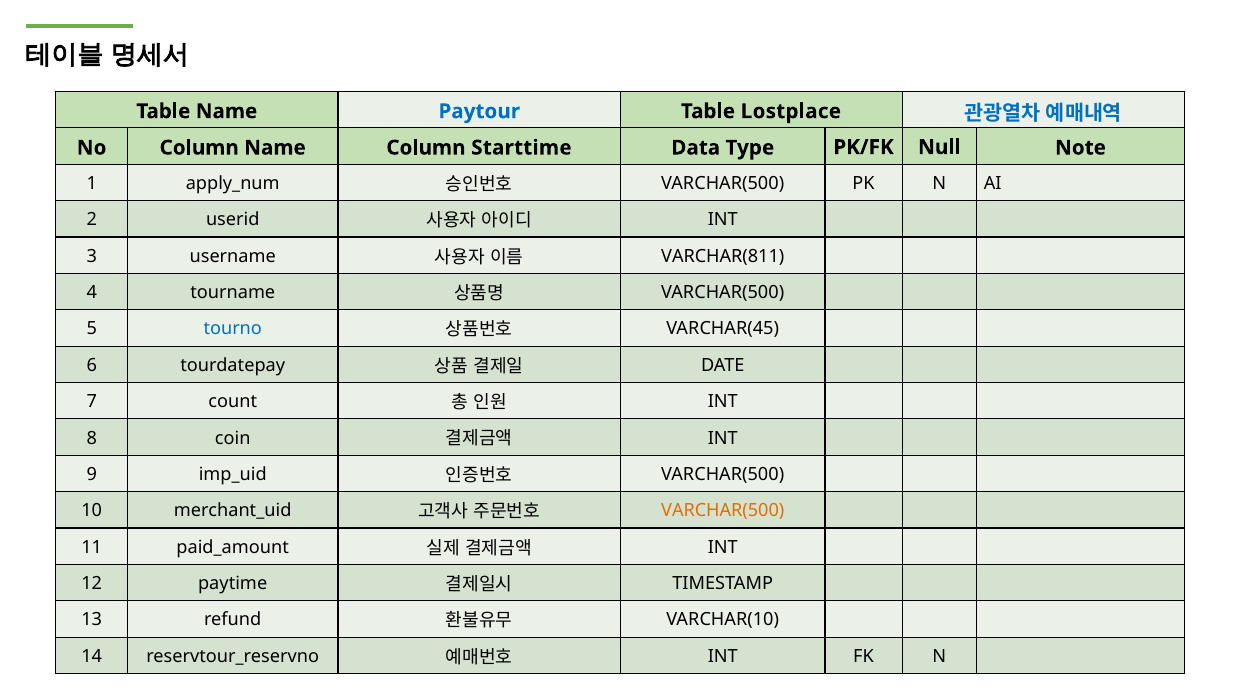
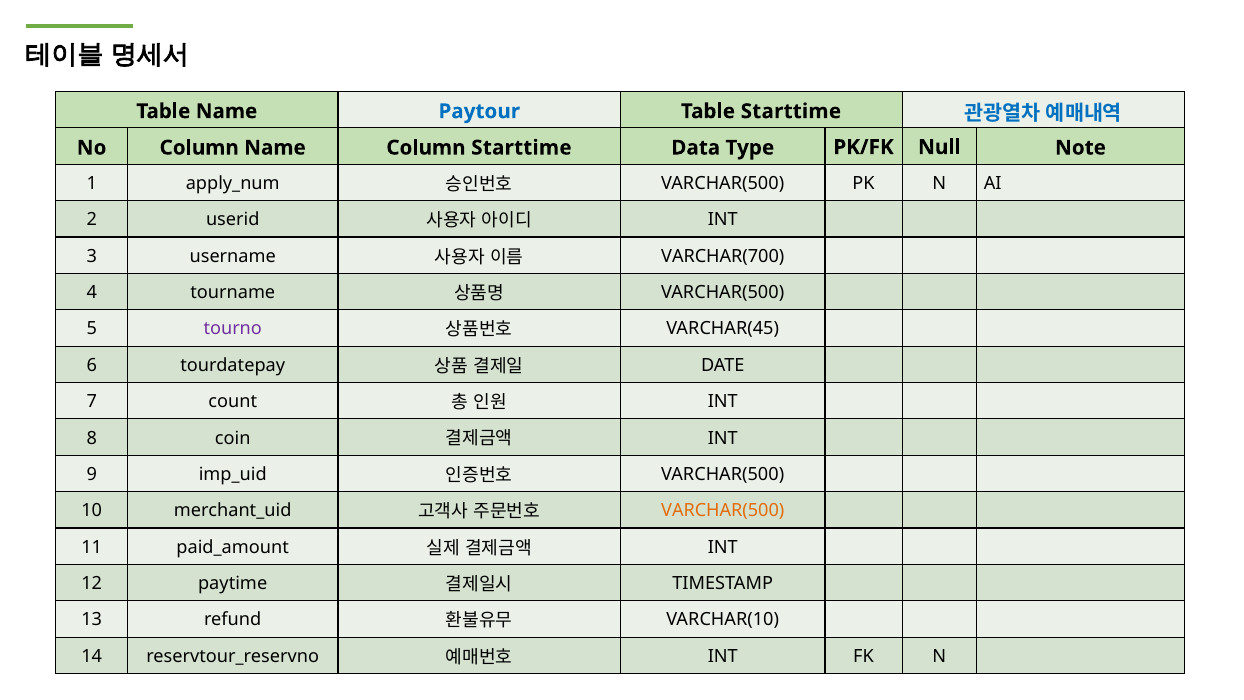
Table Lostplace: Lostplace -> Starttime (791, 111)
VARCHAR(811: VARCHAR(811 -> VARCHAR(700 (723, 256)
tourno colour: blue -> purple (233, 329)
